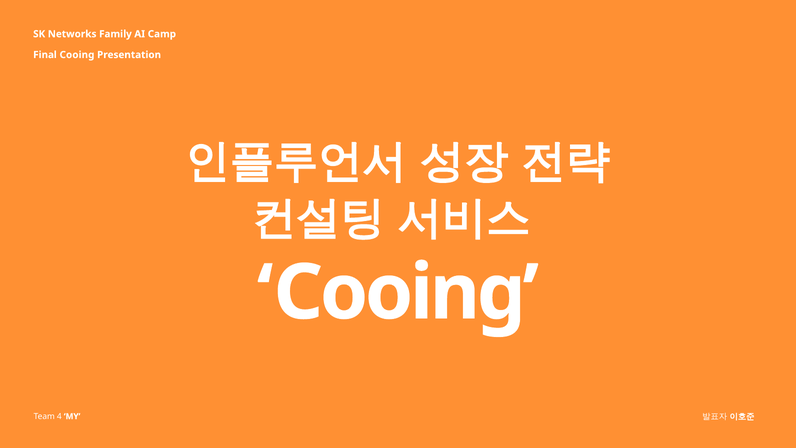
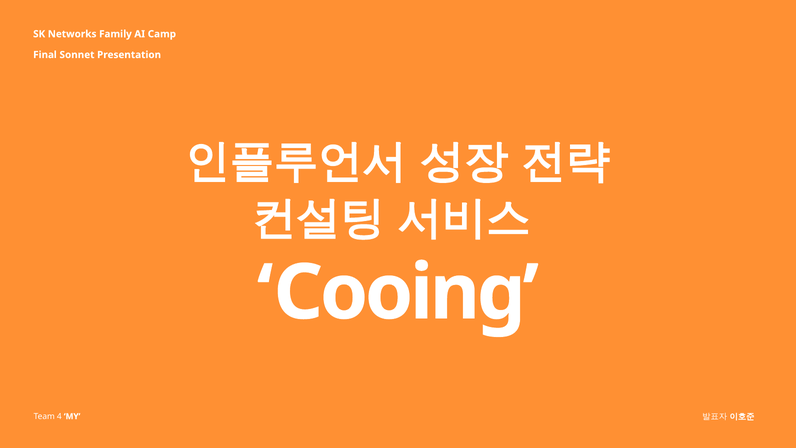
Final Cooing: Cooing -> Sonnet (77, 55)
